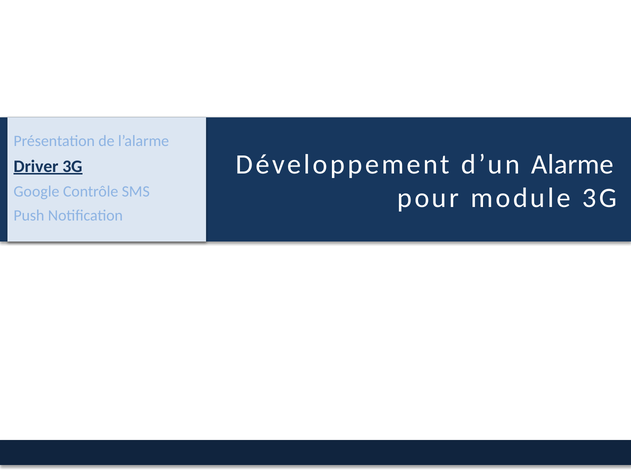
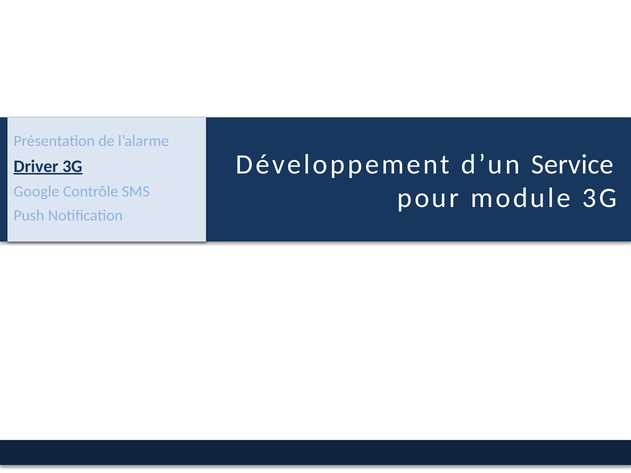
Alarme: Alarme -> Service (573, 165)
